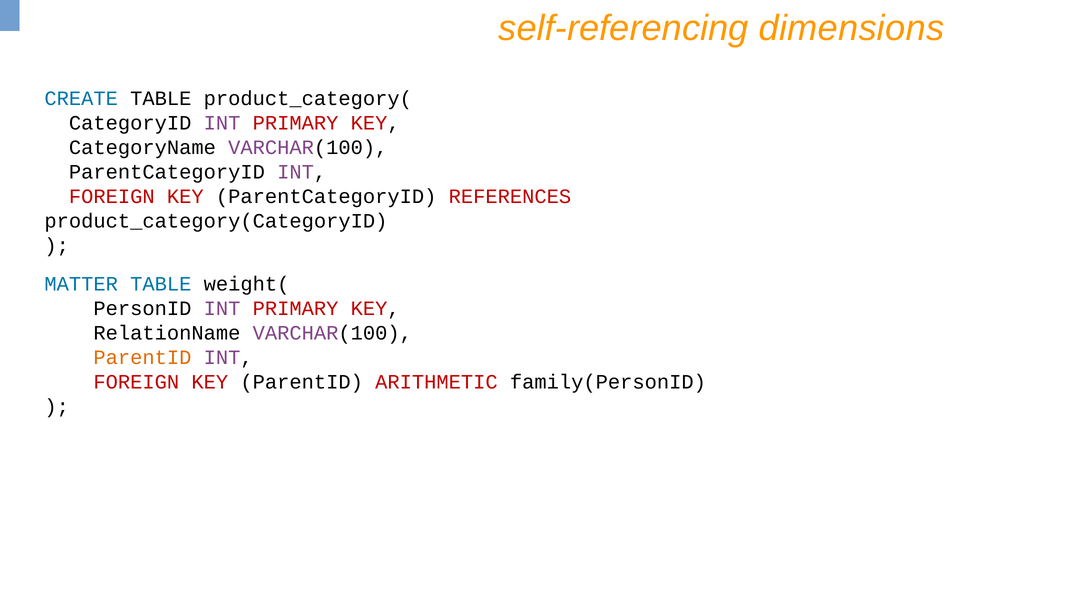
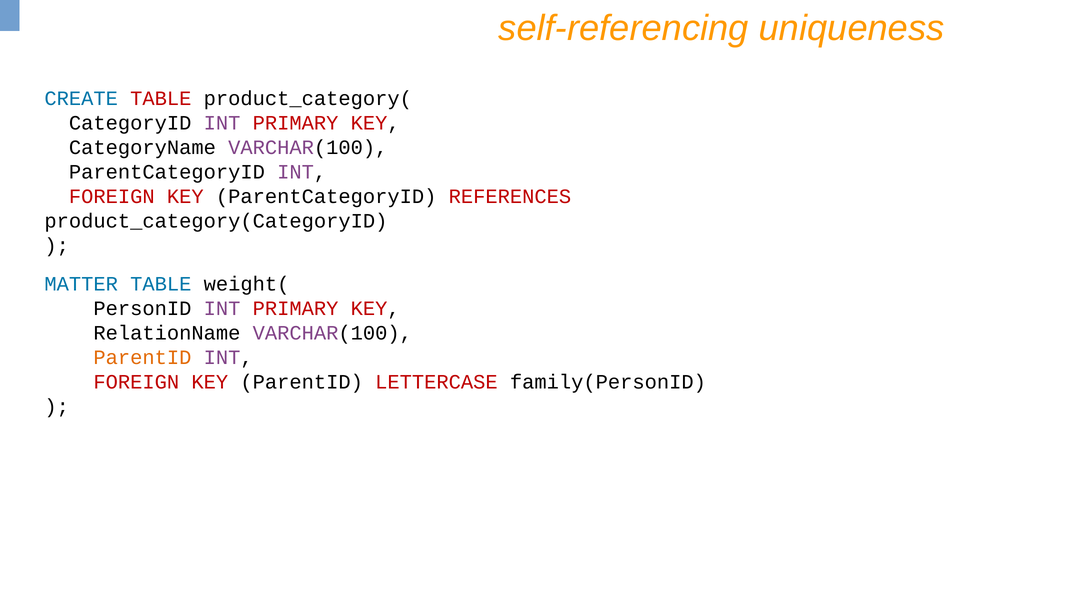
dimensions: dimensions -> uniqueness (852, 28)
TABLE colour: black -> red (161, 99)
ARITHMETIC: ARITHMETIC -> LETTERCASE (436, 382)
